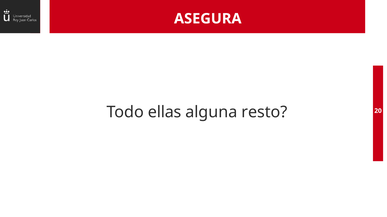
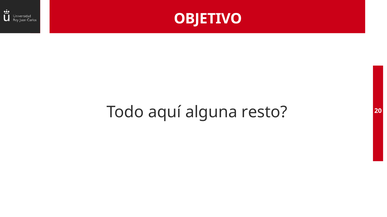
ASEGURA: ASEGURA -> OBJETIVO (208, 19)
ellas: ellas -> aquí (165, 112)
